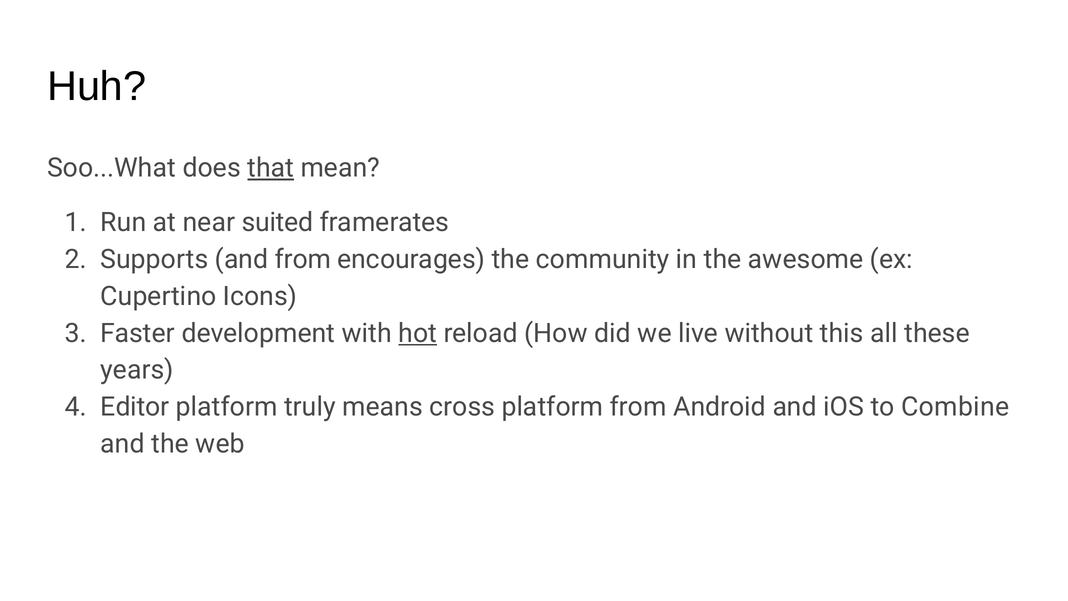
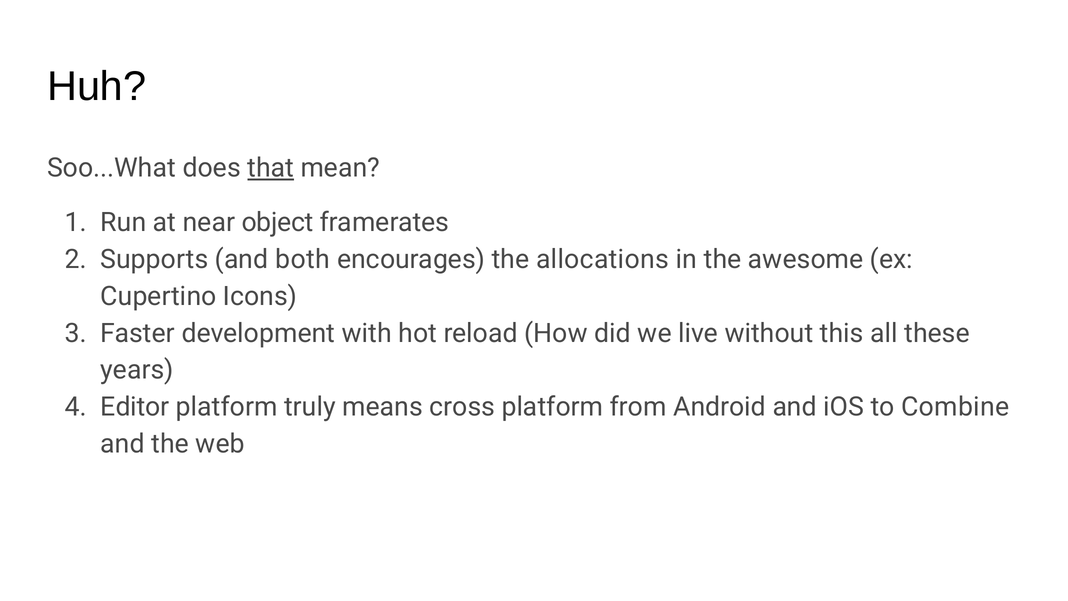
suited: suited -> object (278, 223)
and from: from -> both (303, 259)
community: community -> allocations (603, 259)
hot underline: present -> none (418, 333)
